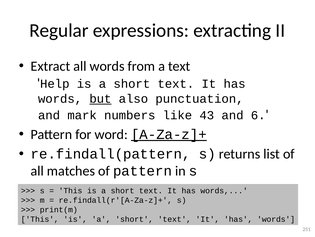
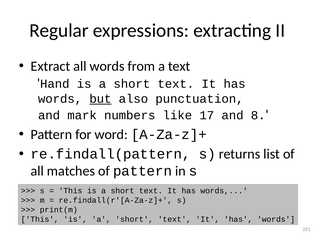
Help: Help -> Hand (55, 83)
43: 43 -> 17 (207, 115)
6: 6 -> 8 (258, 115)
A-Za-z]+ underline: present -> none (169, 134)
